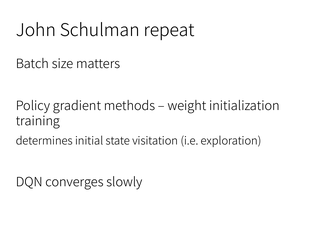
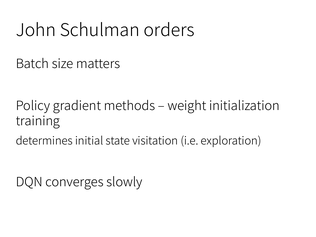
repeat: repeat -> orders (169, 30)
